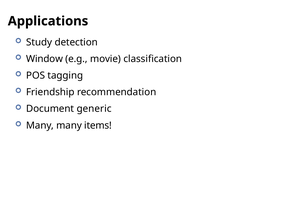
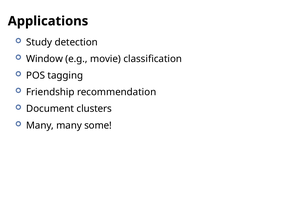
generic: generic -> clusters (94, 109)
items: items -> some (98, 125)
